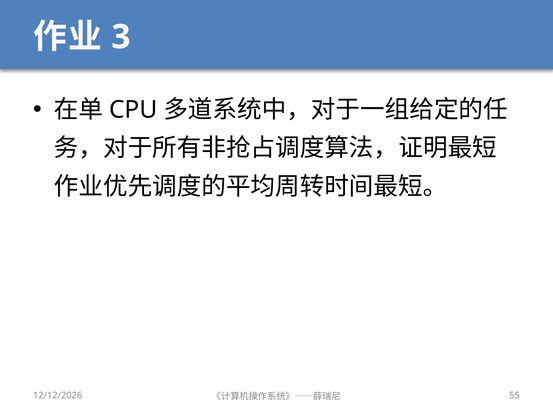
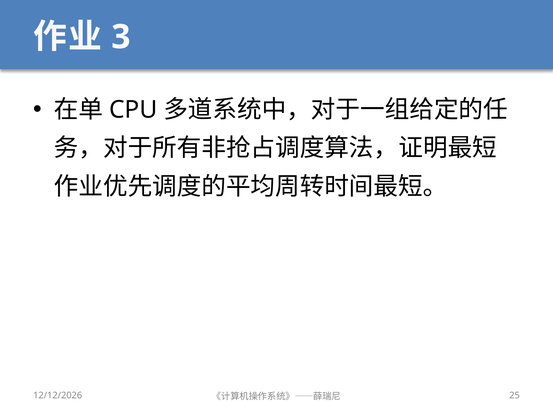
55: 55 -> 25 (515, 395)
